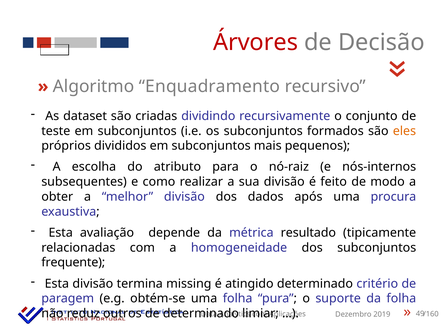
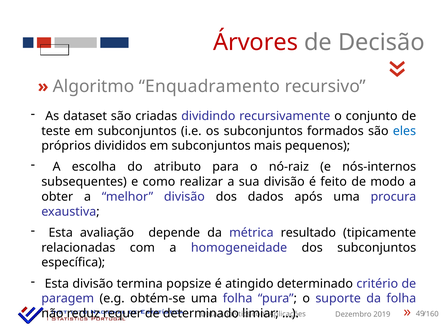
eles colour: orange -> blue (404, 131)
frequente: frequente -> específica (73, 263)
missing: missing -> popsize (189, 284)
outros: outros -> requer (122, 314)
